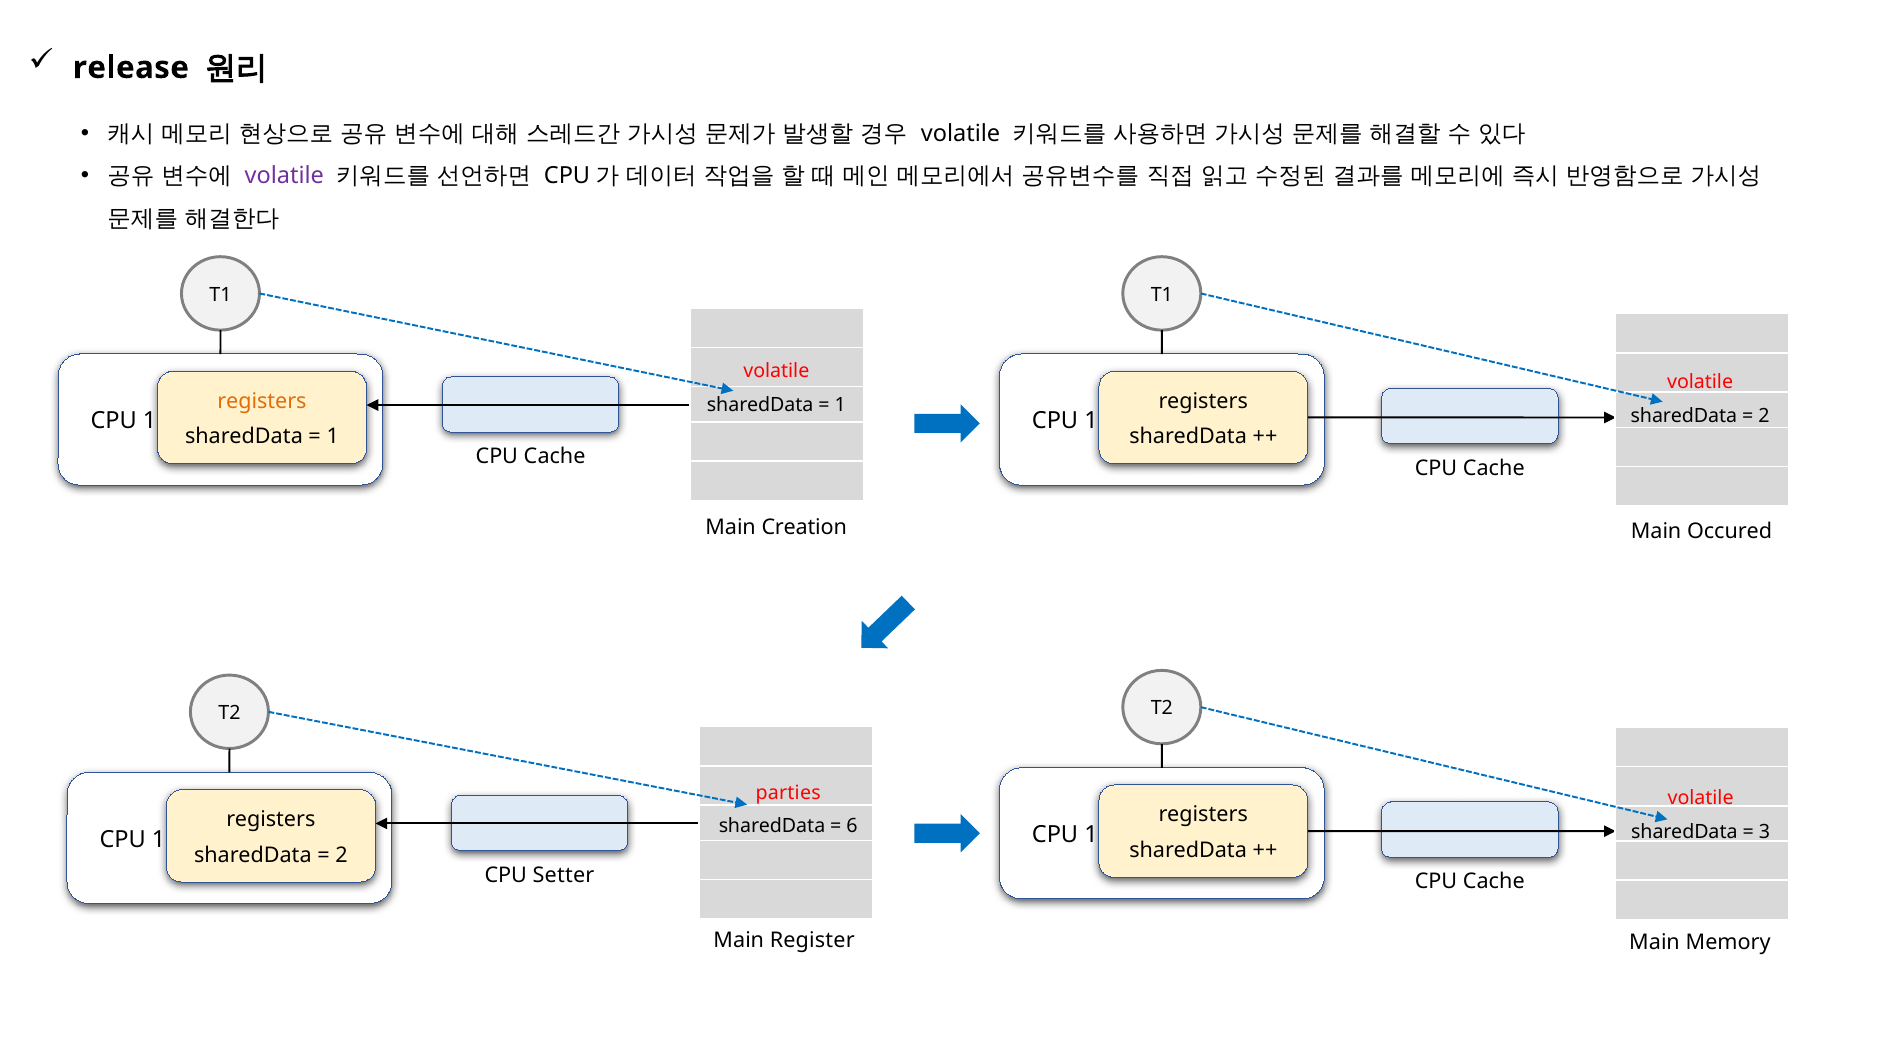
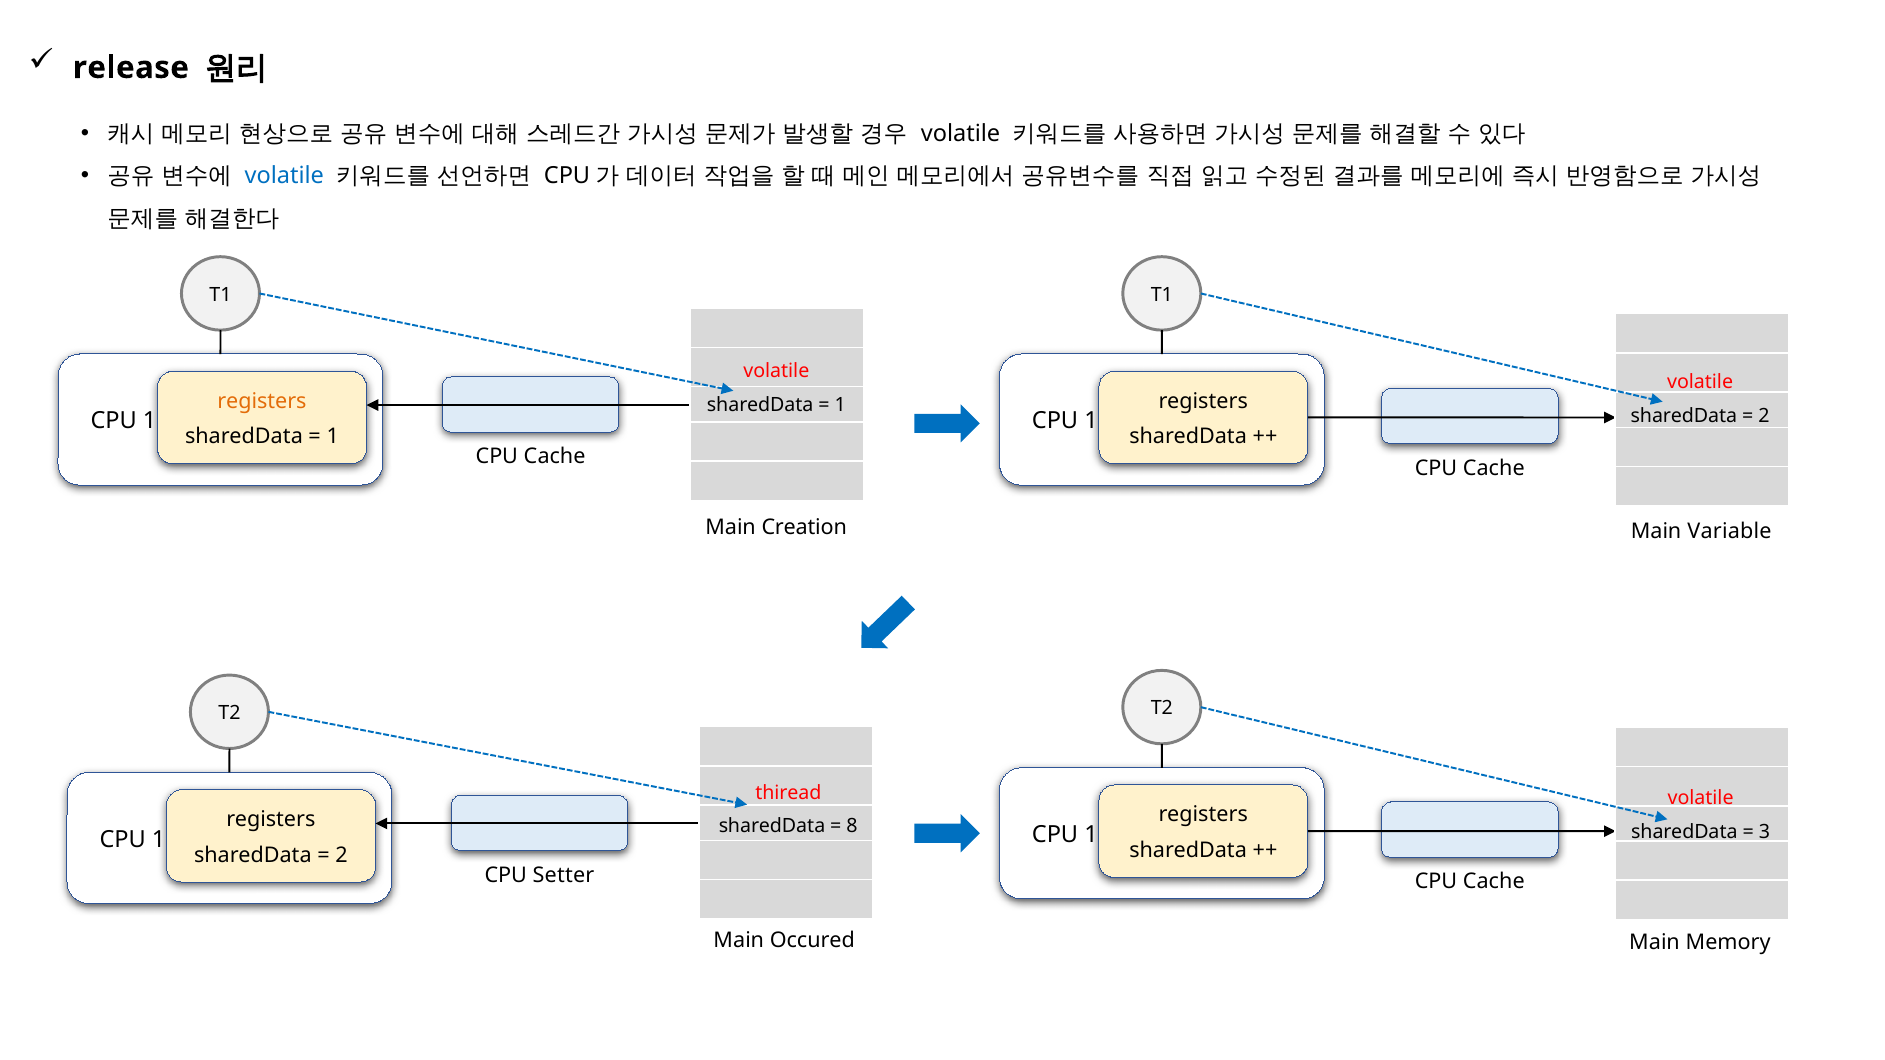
volatile colour: purple -> blue (284, 176)
Occured: Occured -> Variable (1729, 531)
parties: parties -> thiread (788, 793)
6: 6 -> 8 (852, 826)
Register: Register -> Occured (812, 941)
